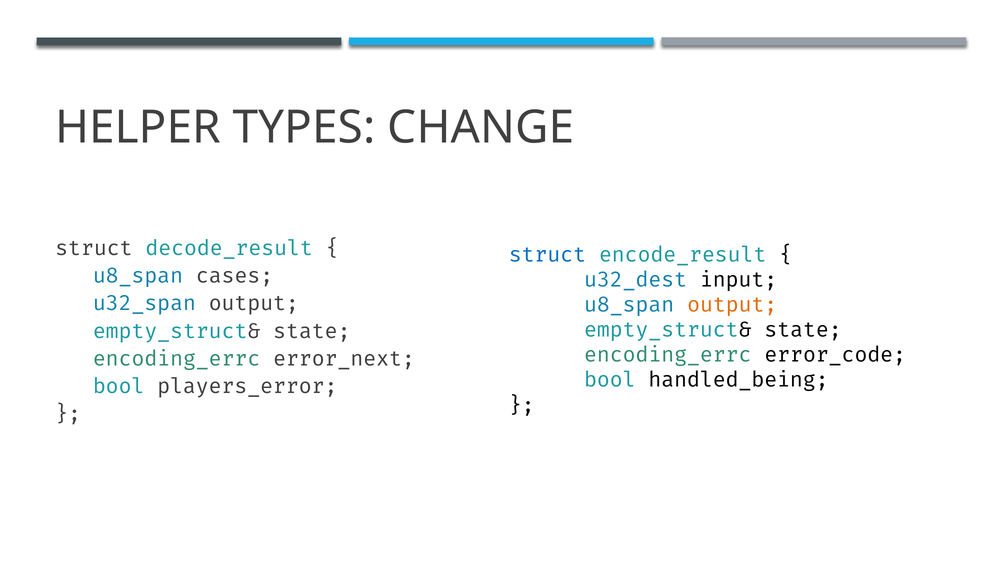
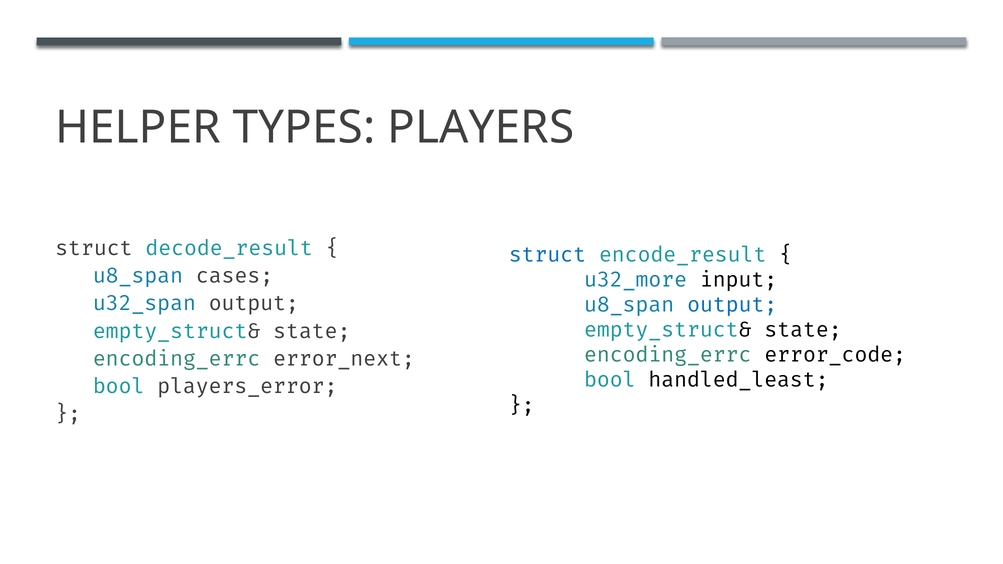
CHANGE: CHANGE -> PLAYERS (481, 127)
u32_dest: u32_dest -> u32_more (636, 280)
output colour: orange -> blue (732, 305)
handled_being: handled_being -> handled_least (739, 380)
